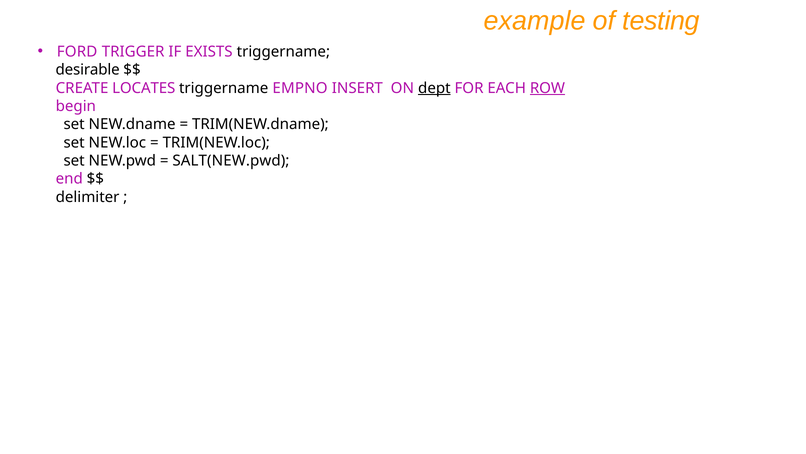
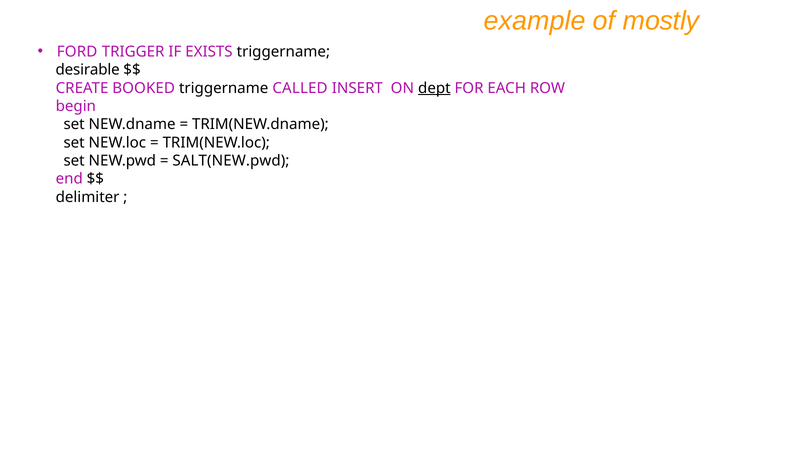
testing: testing -> mostly (661, 21)
LOCATES: LOCATES -> BOOKED (144, 88)
EMPNO: EMPNO -> CALLED (300, 88)
ROW underline: present -> none (547, 88)
